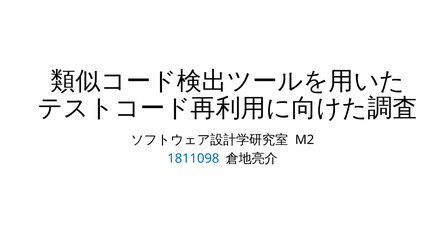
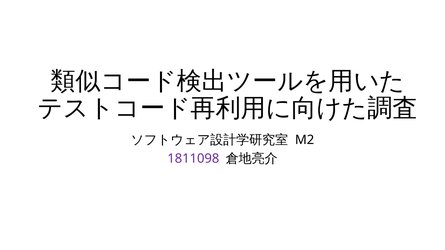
1811098 colour: blue -> purple (193, 159)
